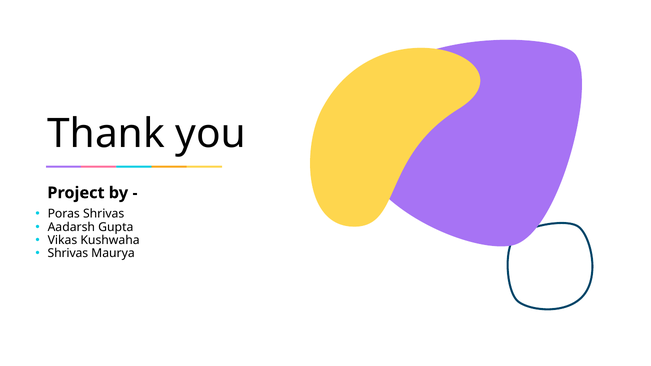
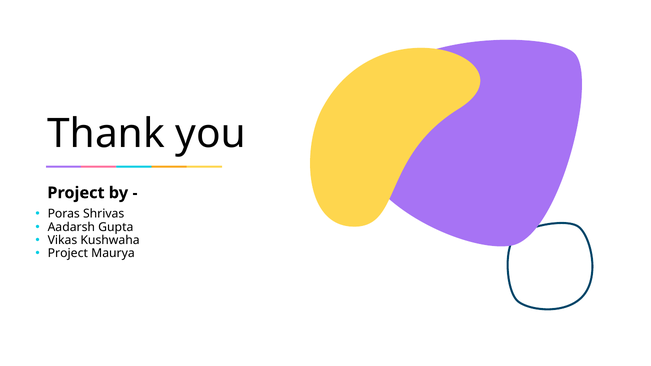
Shrivas: Shrivas -> Project (68, 254)
